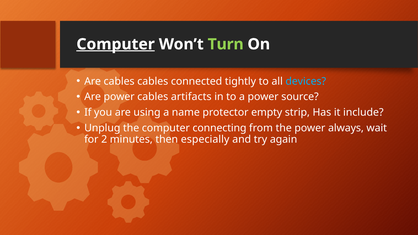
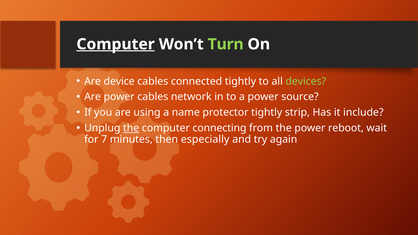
Are cables: cables -> device (119, 81)
devices colour: light blue -> light green (306, 81)
artifacts: artifacts -> network (191, 97)
protector empty: empty -> tightly (267, 113)
the underline: none -> present (131, 128)
always: always -> reboot (346, 128)
2: 2 -> 7 (104, 139)
